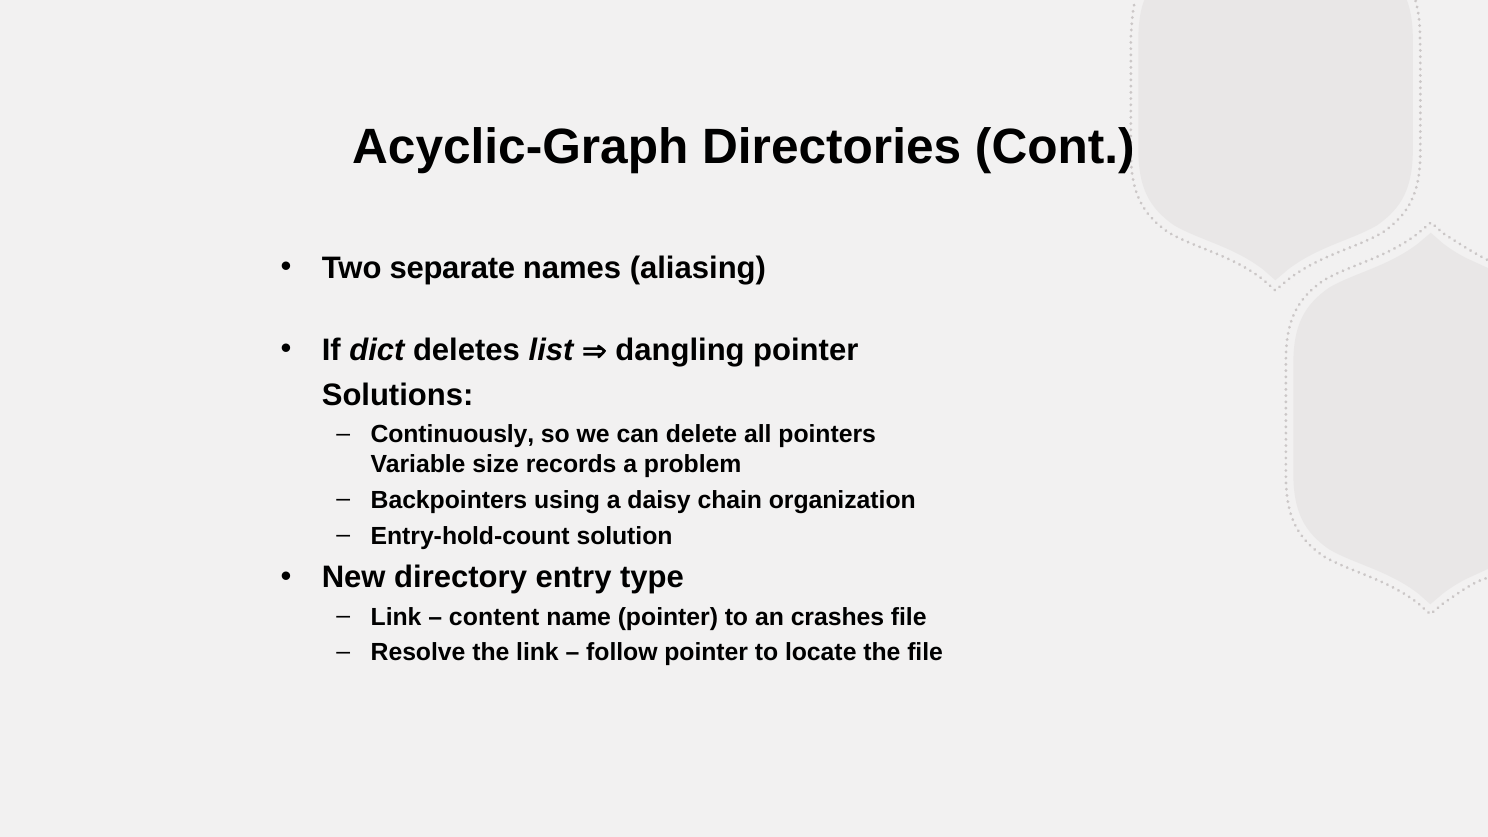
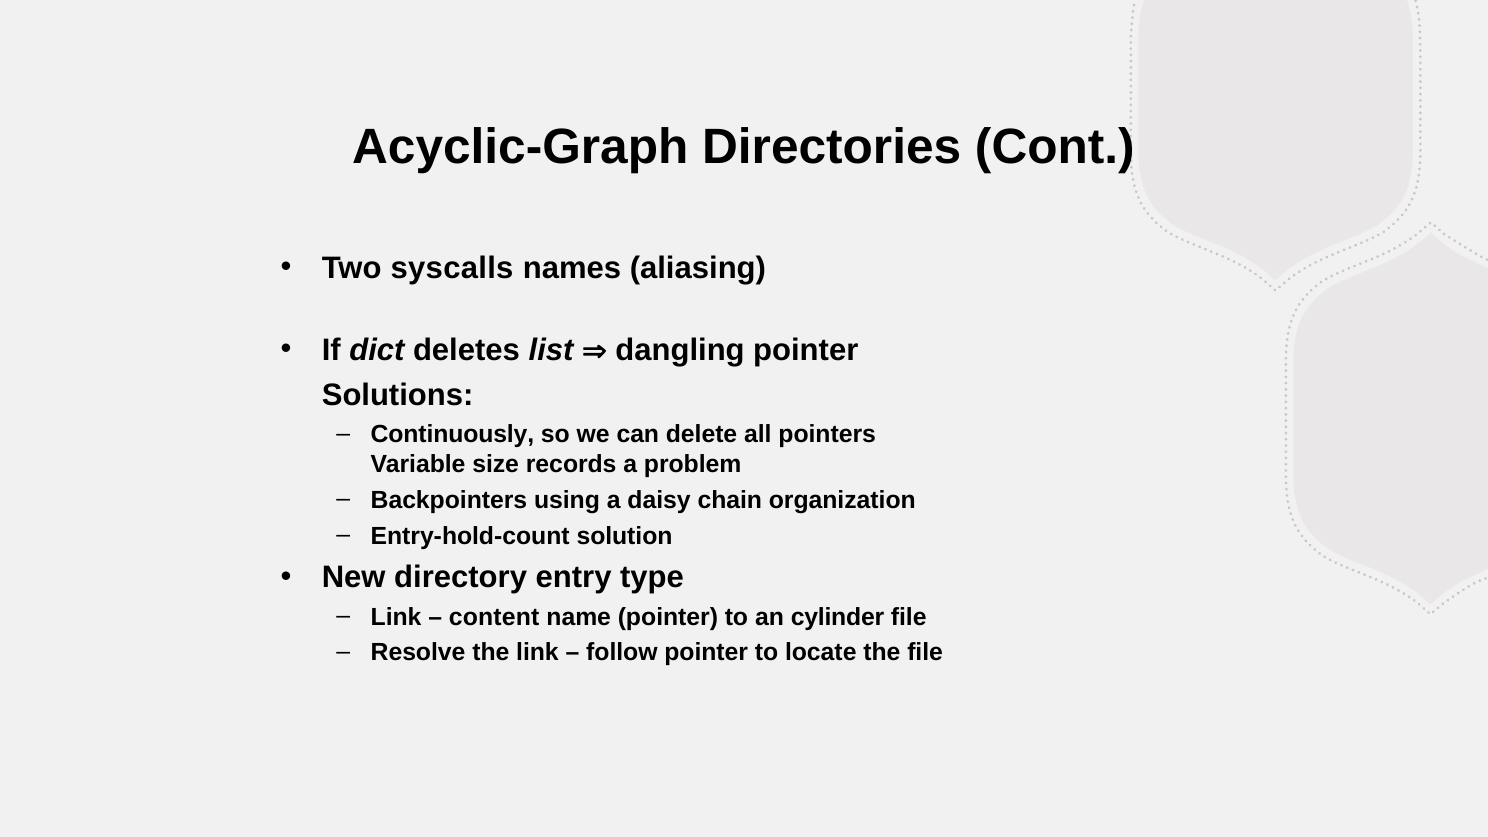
separate: separate -> syscalls (452, 268)
crashes: crashes -> cylinder (838, 617)
